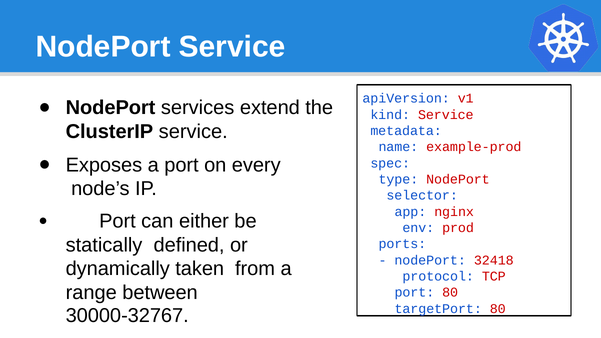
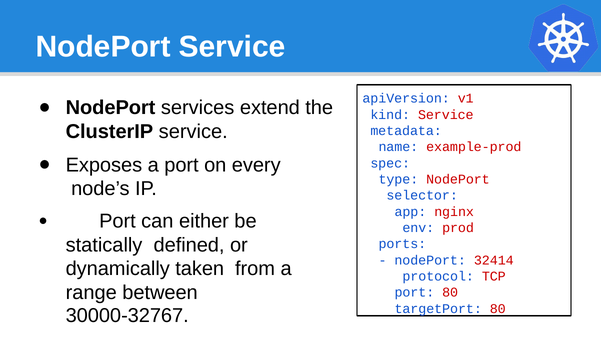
32418: 32418 -> 32414 (494, 260)
